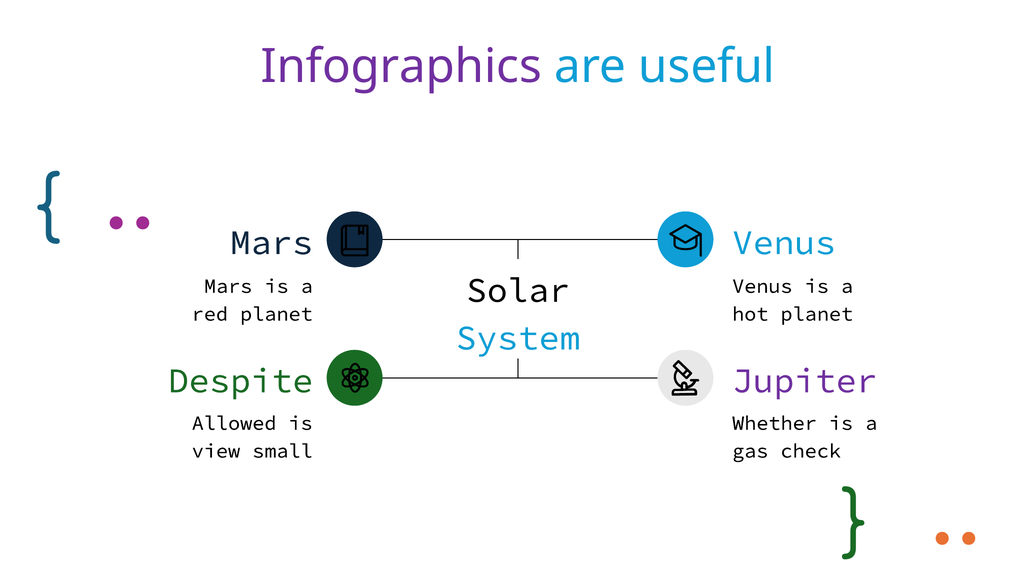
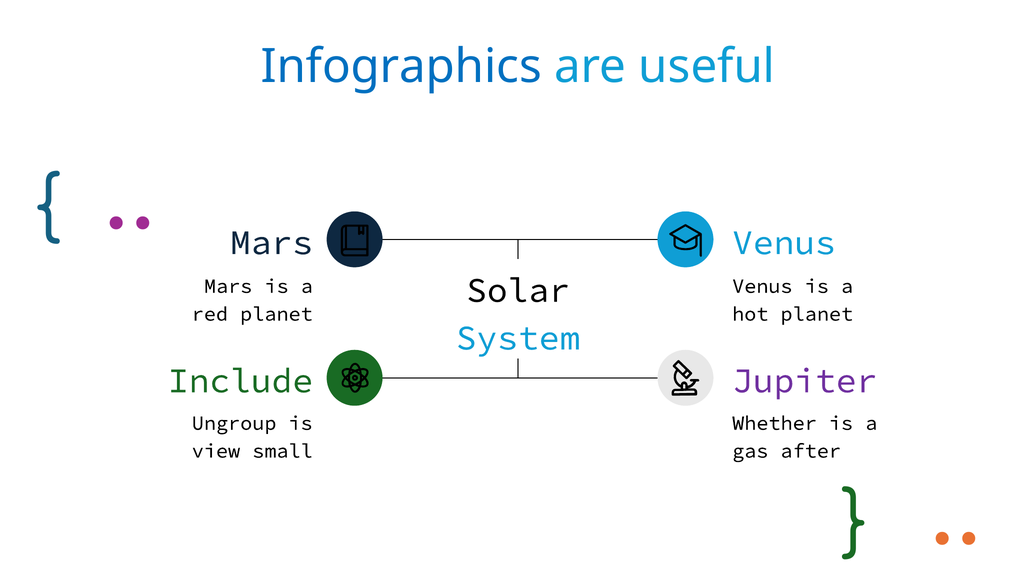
Infographics colour: purple -> blue (401, 67)
Despite: Despite -> Include (241, 381)
Allowed: Allowed -> Ungroup (234, 423)
check: check -> after (811, 451)
